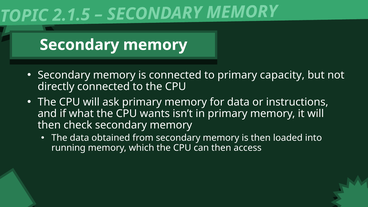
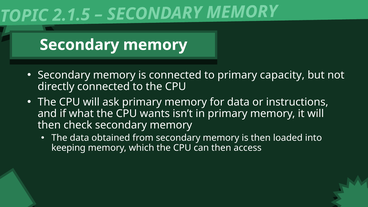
running: running -> keeping (69, 148)
